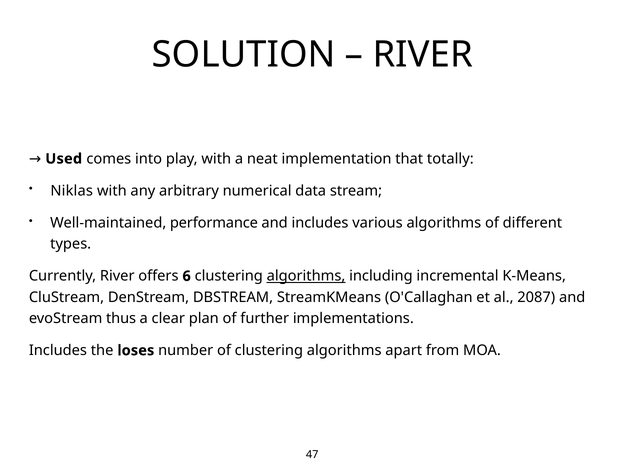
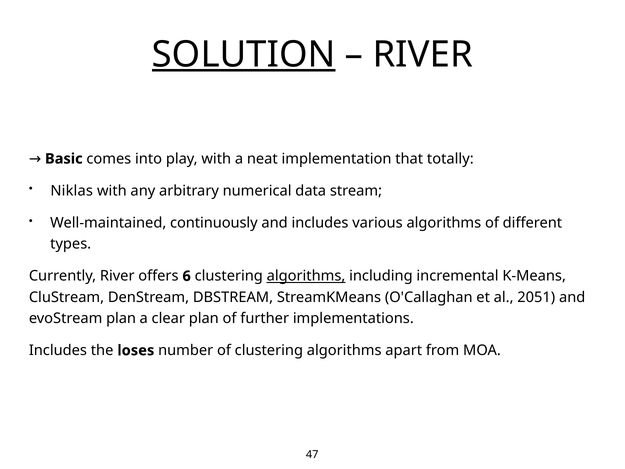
SOLUTION underline: none -> present (244, 54)
Used: Used -> Basic (64, 159)
performance: performance -> continuously (214, 223)
2087: 2087 -> 2051 (536, 297)
evoStream thus: thus -> plan (121, 318)
